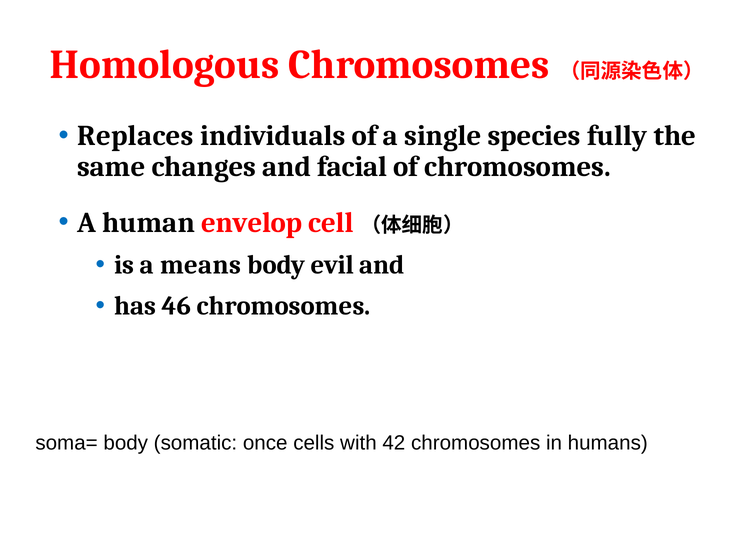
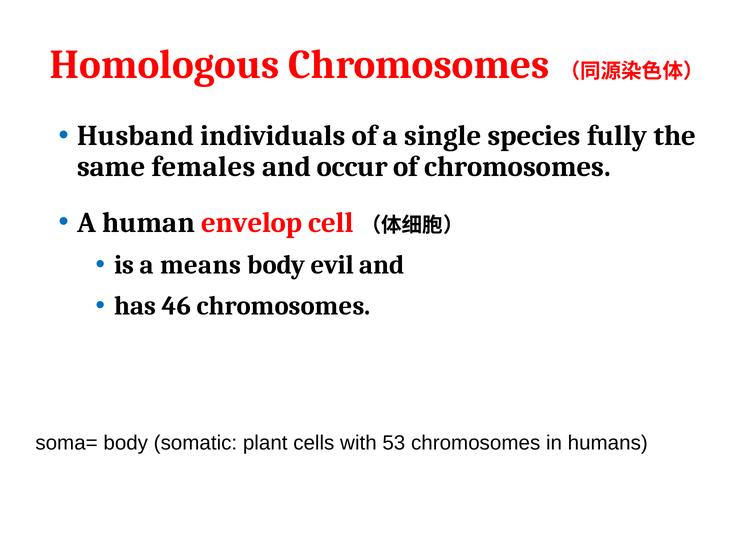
Replaces: Replaces -> Husband (136, 136)
changes: changes -> females (204, 167)
facial: facial -> occur (352, 167)
once: once -> plant (265, 443)
42: 42 -> 53 (394, 443)
